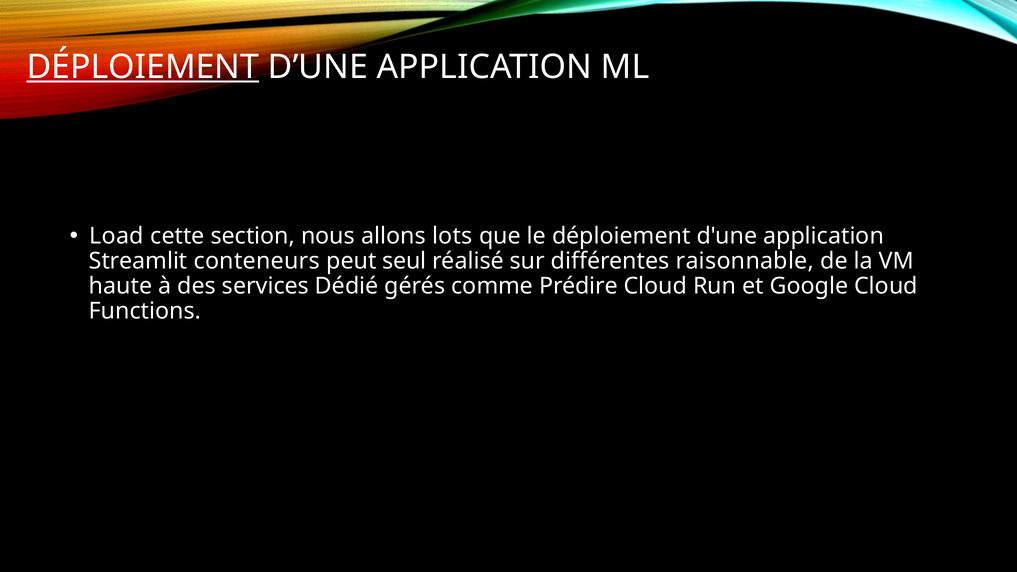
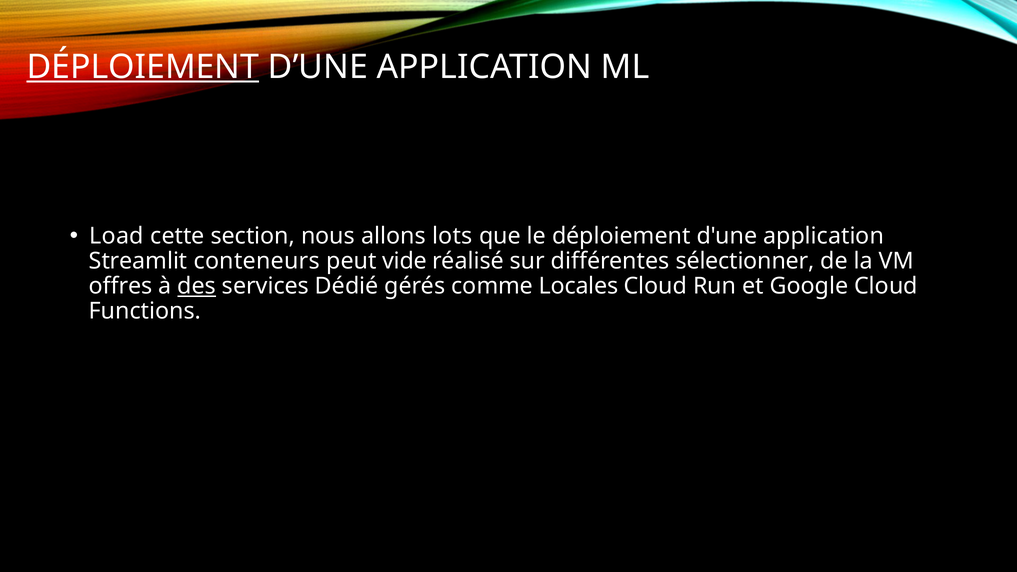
seul: seul -> vide (404, 261)
raisonnable: raisonnable -> sélectionner (745, 261)
haute: haute -> offres (121, 286)
des underline: none -> present (197, 286)
Prédire: Prédire -> Locales (578, 286)
